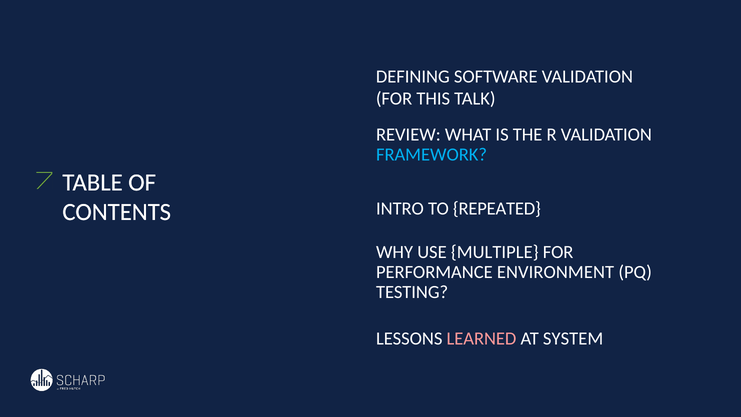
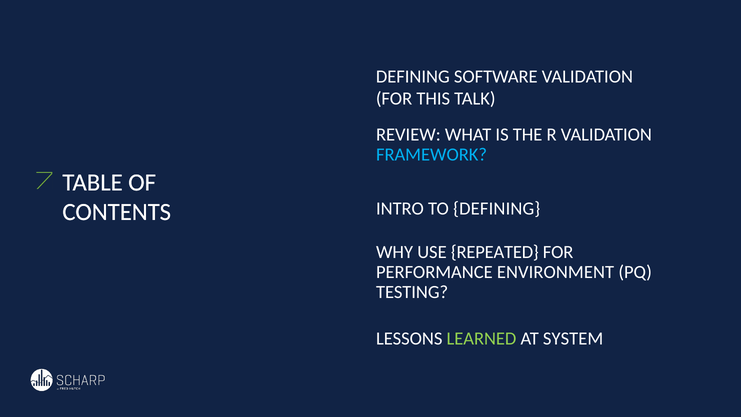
TO REPEATED: REPEATED -> DEFINING (497, 208)
MULTIPLE: MULTIPLE -> REPEATED (495, 252)
LEARNED colour: pink -> light green (481, 338)
